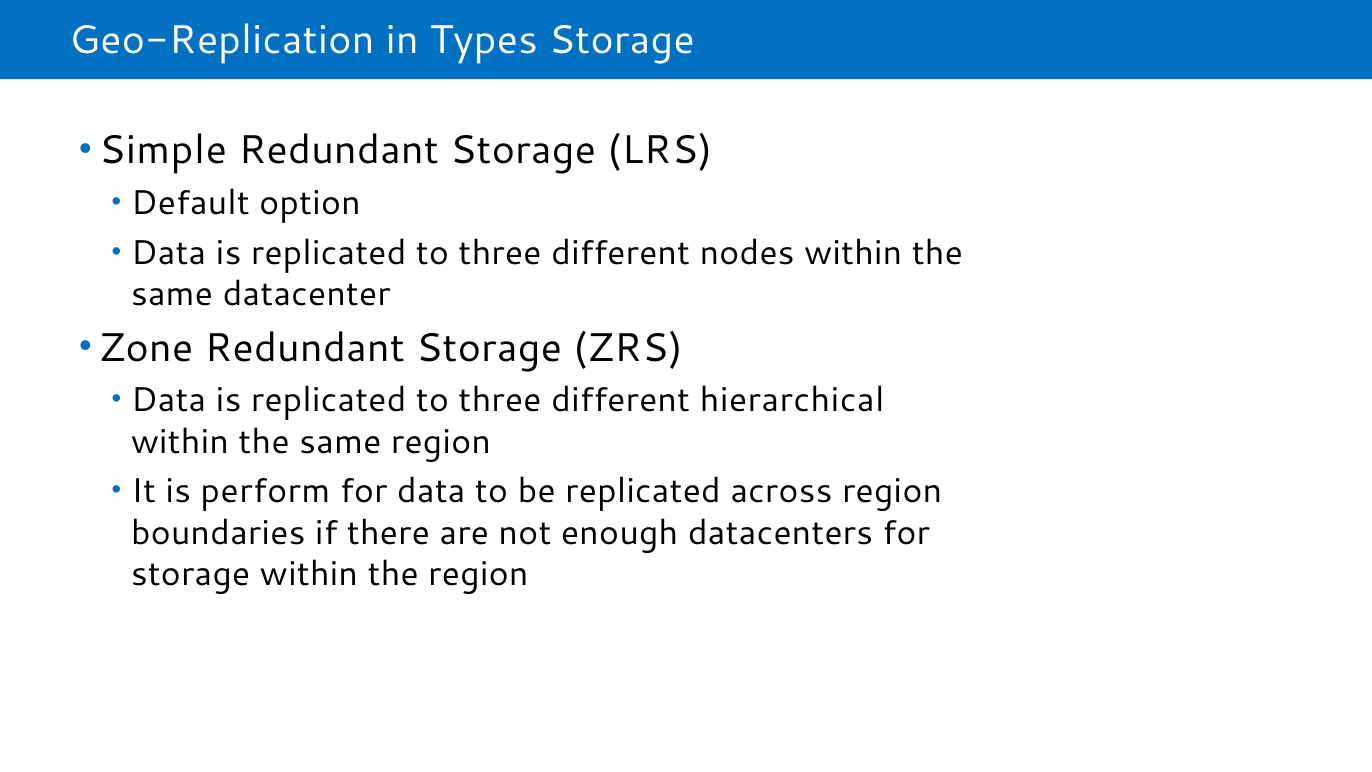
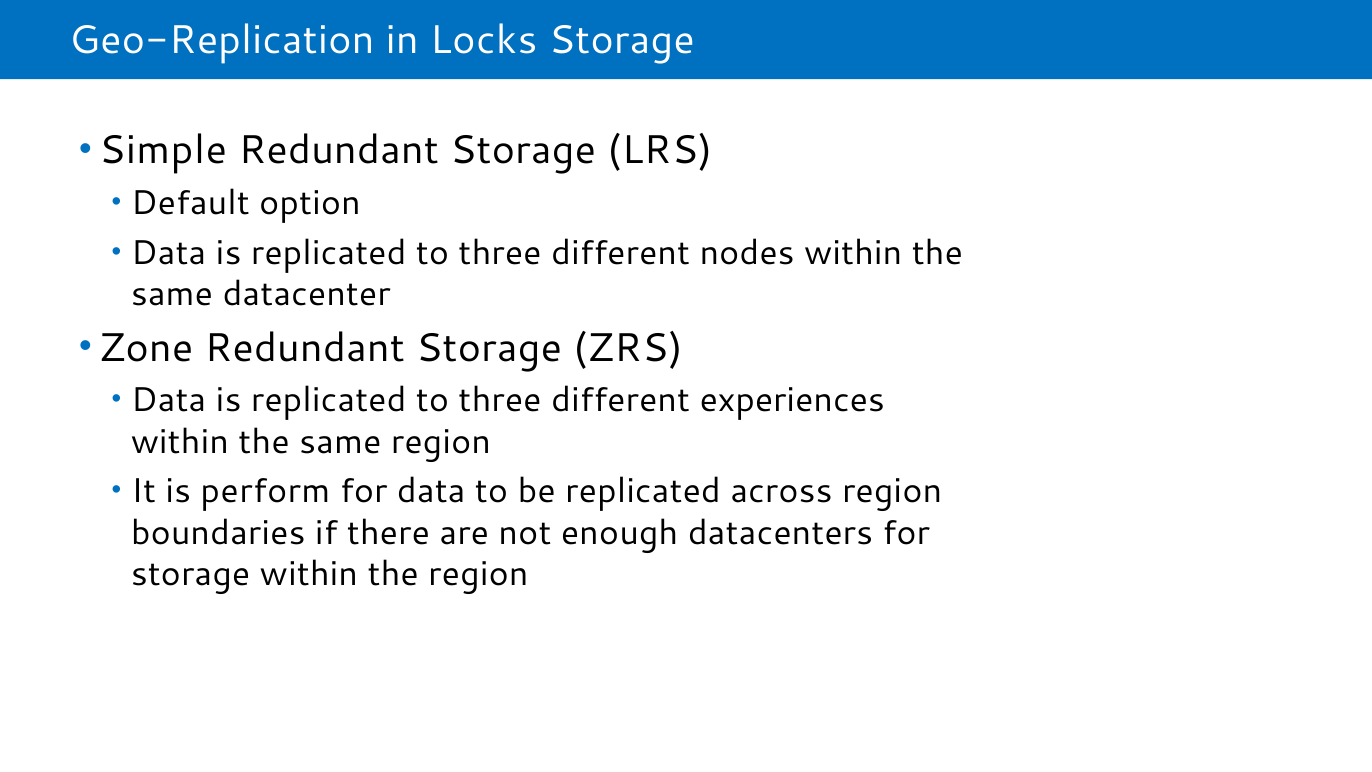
Types: Types -> Locks (484, 41)
hierarchical: hierarchical -> experiences (792, 401)
